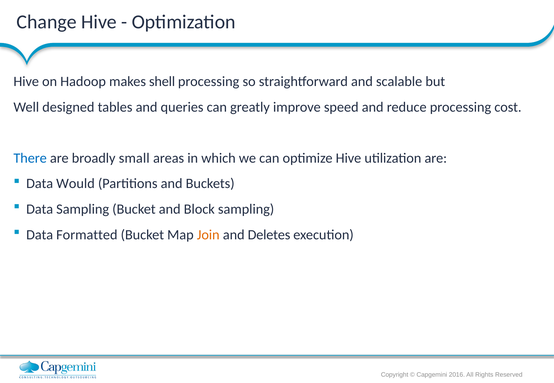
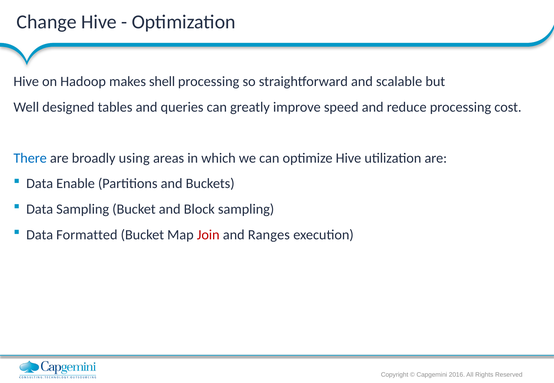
small: small -> using (134, 158)
Would: Would -> Enable (76, 184)
Join colour: orange -> red (208, 235)
Deletes: Deletes -> Ranges (269, 235)
